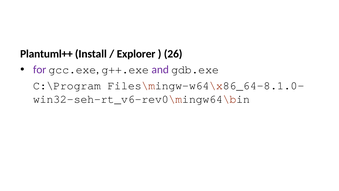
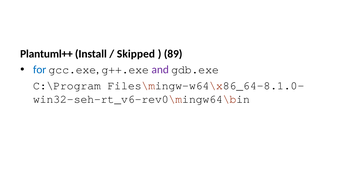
Explorer: Explorer -> Skipped (136, 54)
26: 26 -> 89 (173, 54)
for colour: purple -> blue (40, 70)
